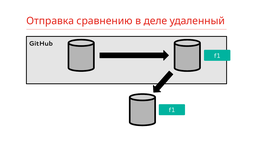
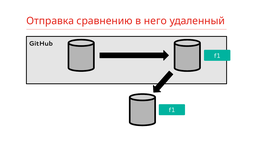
деле: деле -> него (155, 21)
